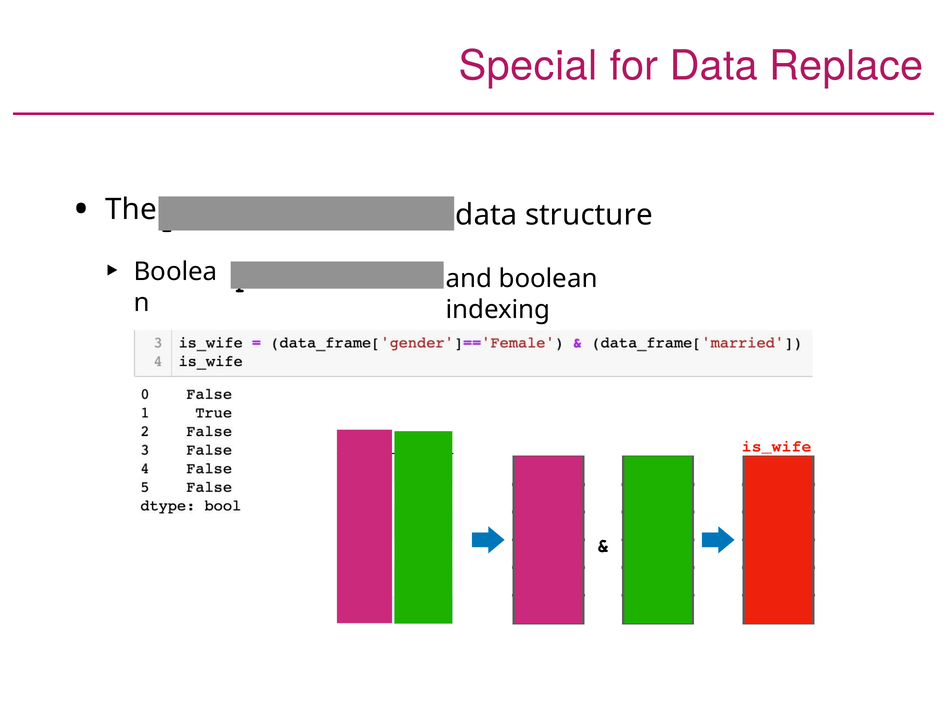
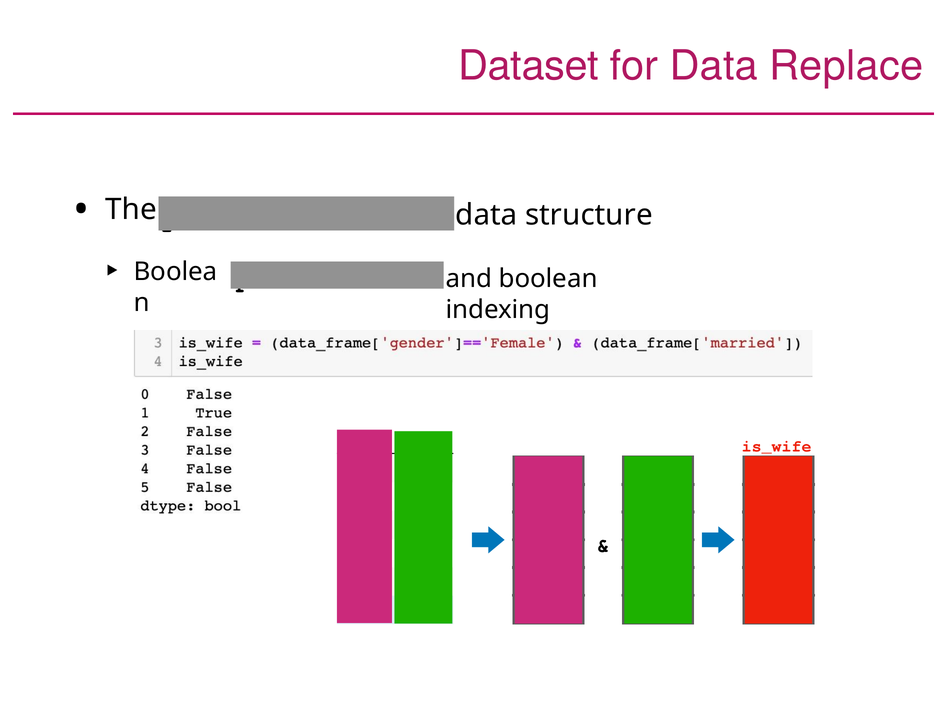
Special: Special -> Dataset (529, 66)
